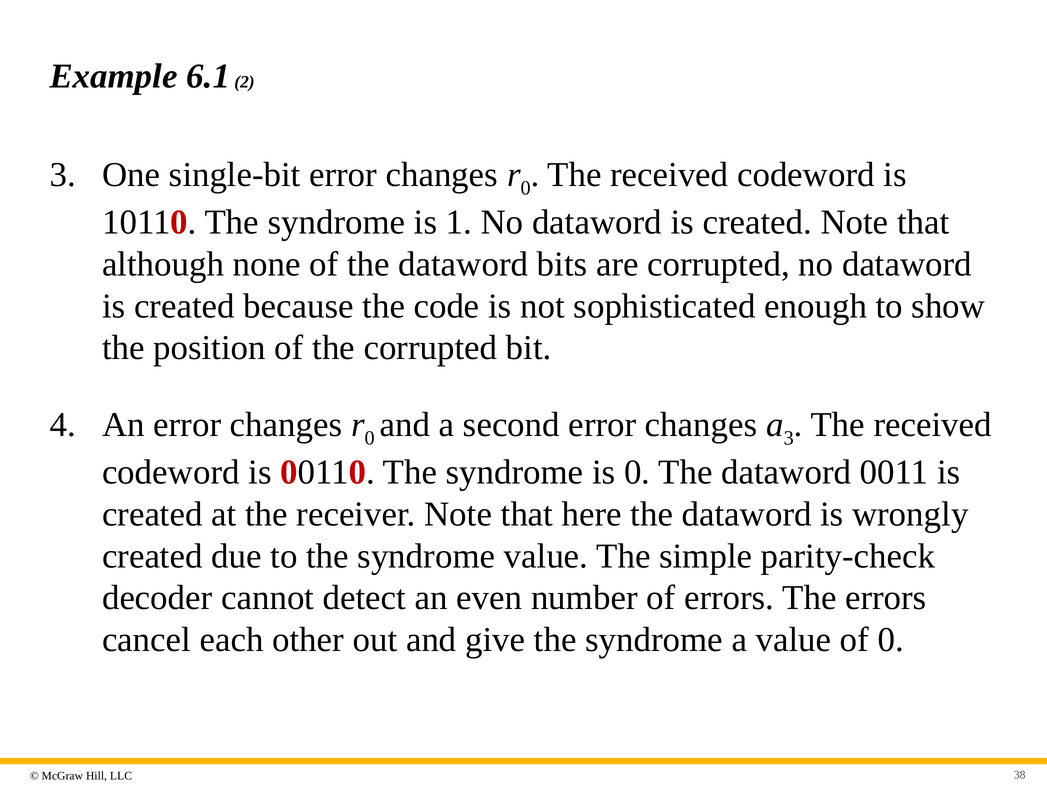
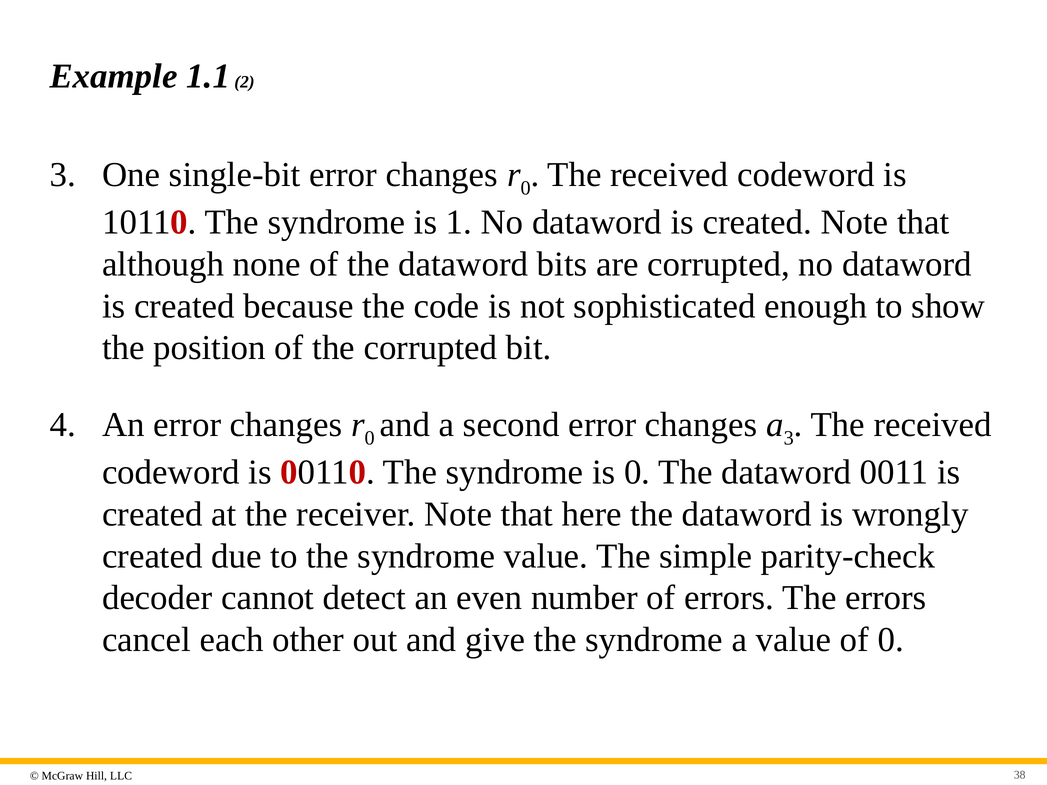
6.1: 6.1 -> 1.1 (208, 76)
